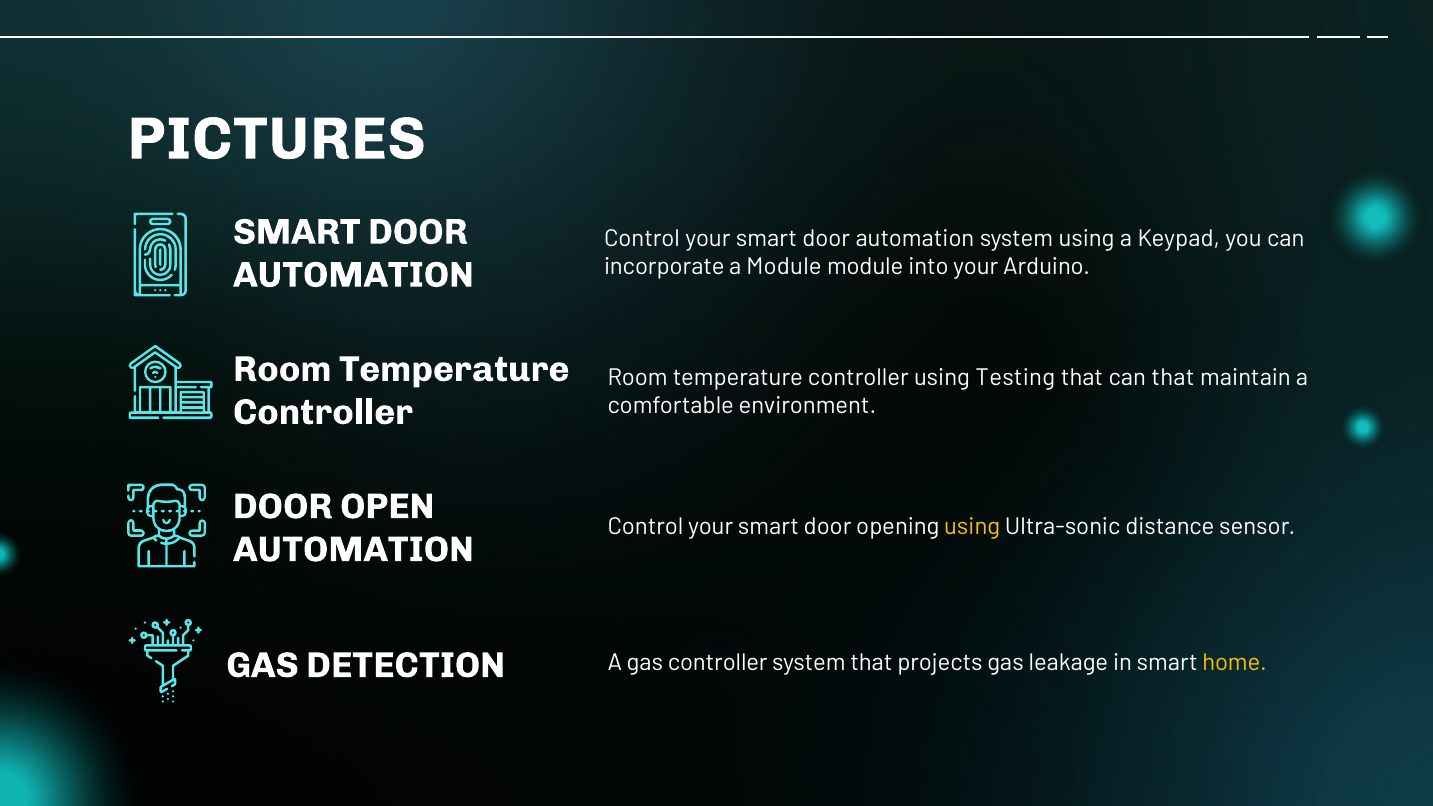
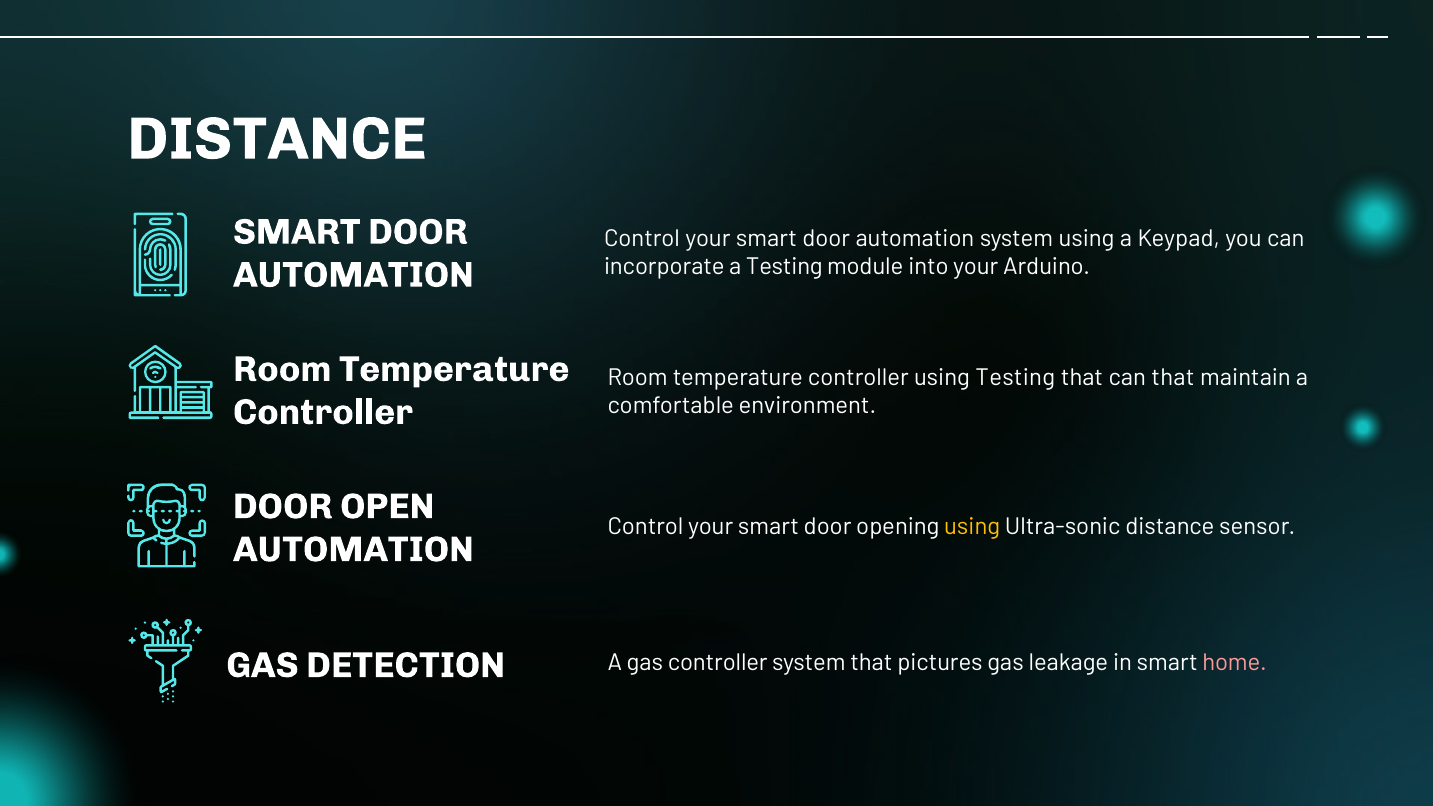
PICTURES: PICTURES -> DISTANCE (277, 139)
a Module: Module -> Testing (784, 267)
projects: projects -> pictures (940, 662)
home colour: yellow -> pink (1235, 662)
